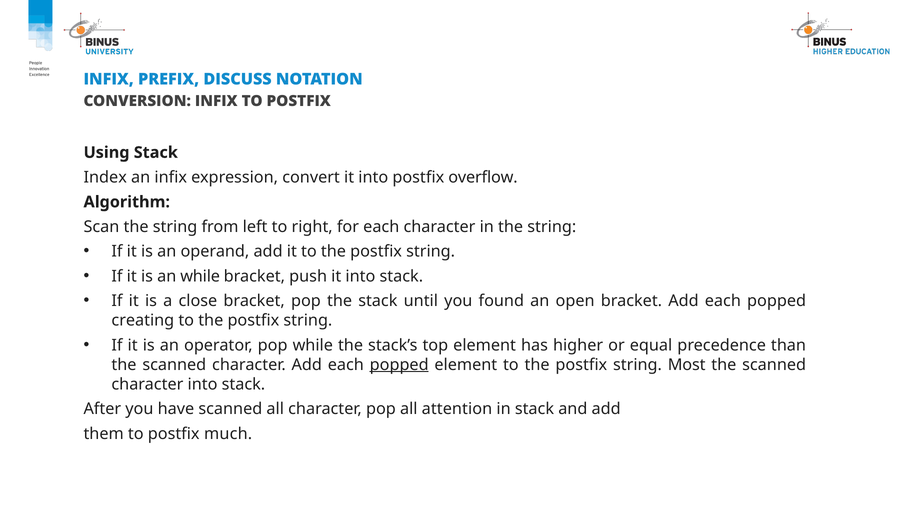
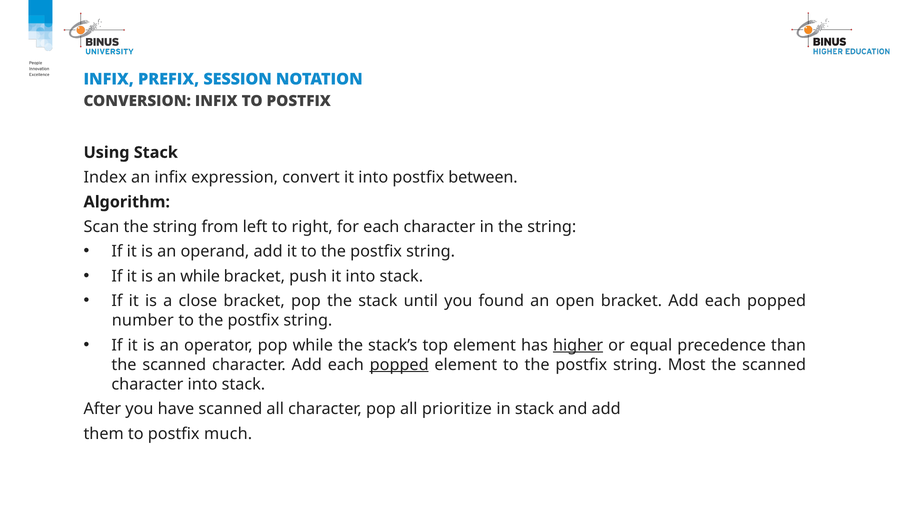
DISCUSS: DISCUSS -> SESSION (238, 80)
overflow: overflow -> between (483, 177)
creating: creating -> number (143, 321)
higher underline: none -> present (578, 345)
attention: attention -> prioritize (457, 409)
